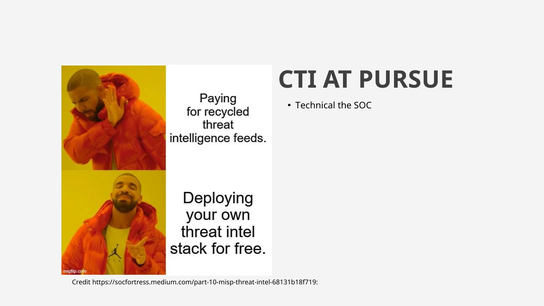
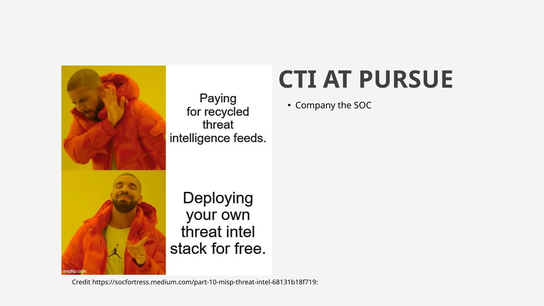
Technical: Technical -> Company (315, 106)
